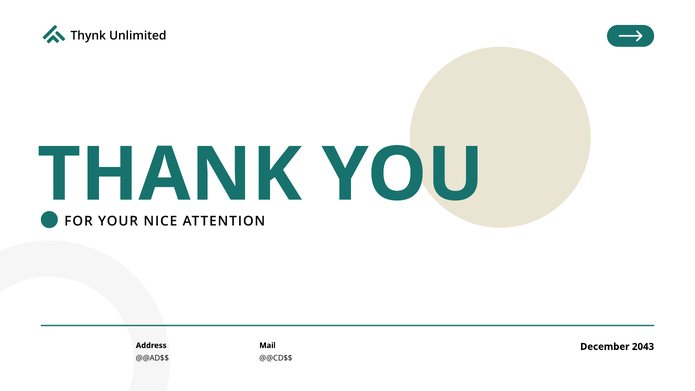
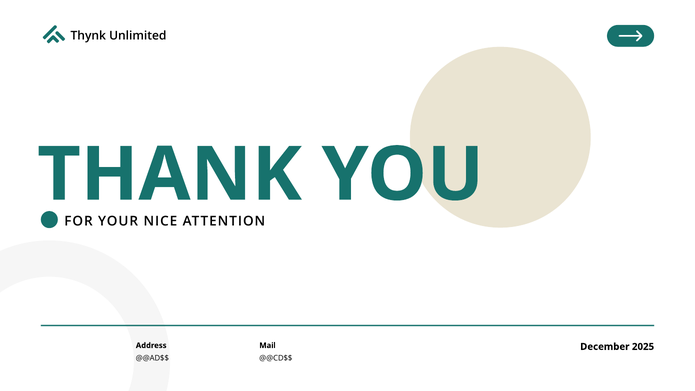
2043: 2043 -> 2025 (643, 347)
